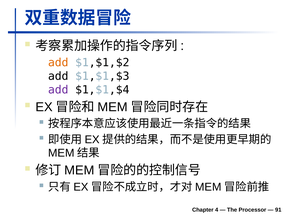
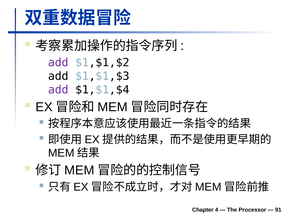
add colour: orange -> purple (58, 62)
